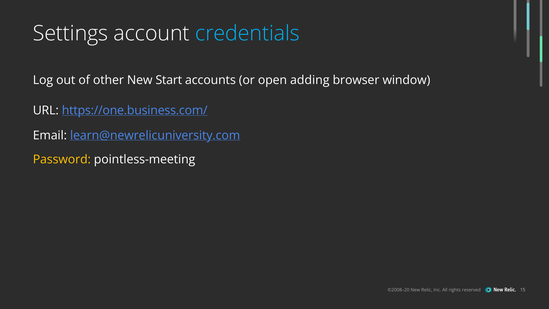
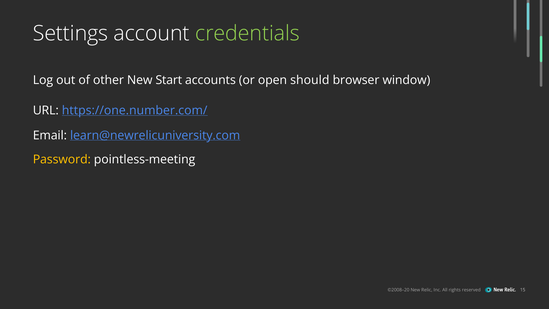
credentials colour: light blue -> light green (248, 33)
adding: adding -> should (310, 80)
https://one.business.com/: https://one.business.com/ -> https://one.number.com/ (135, 111)
